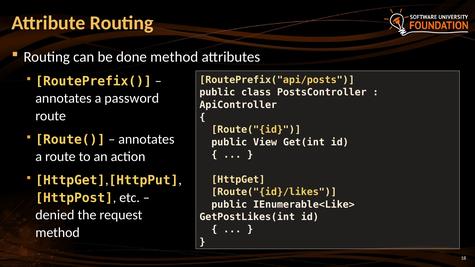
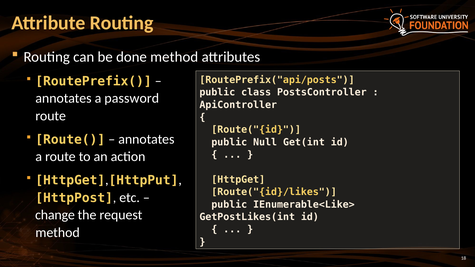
View: View -> Null (265, 142)
denied: denied -> change (55, 215)
